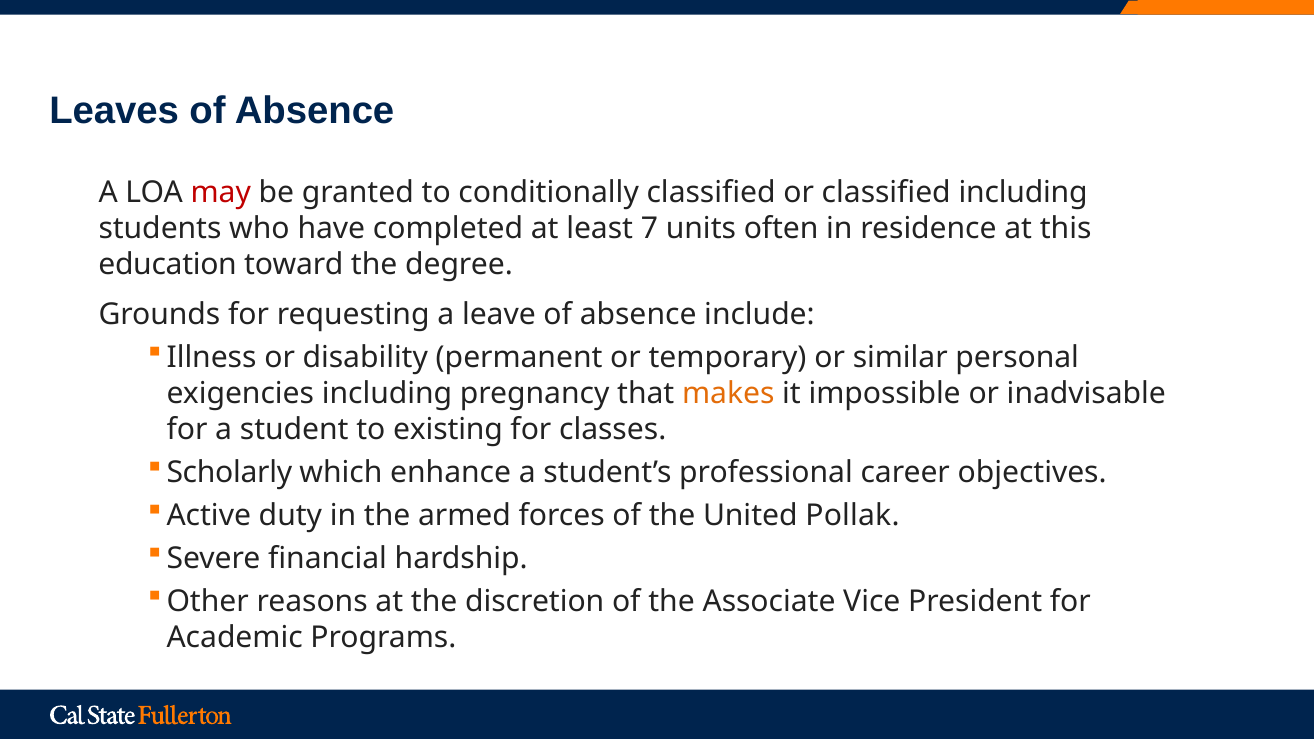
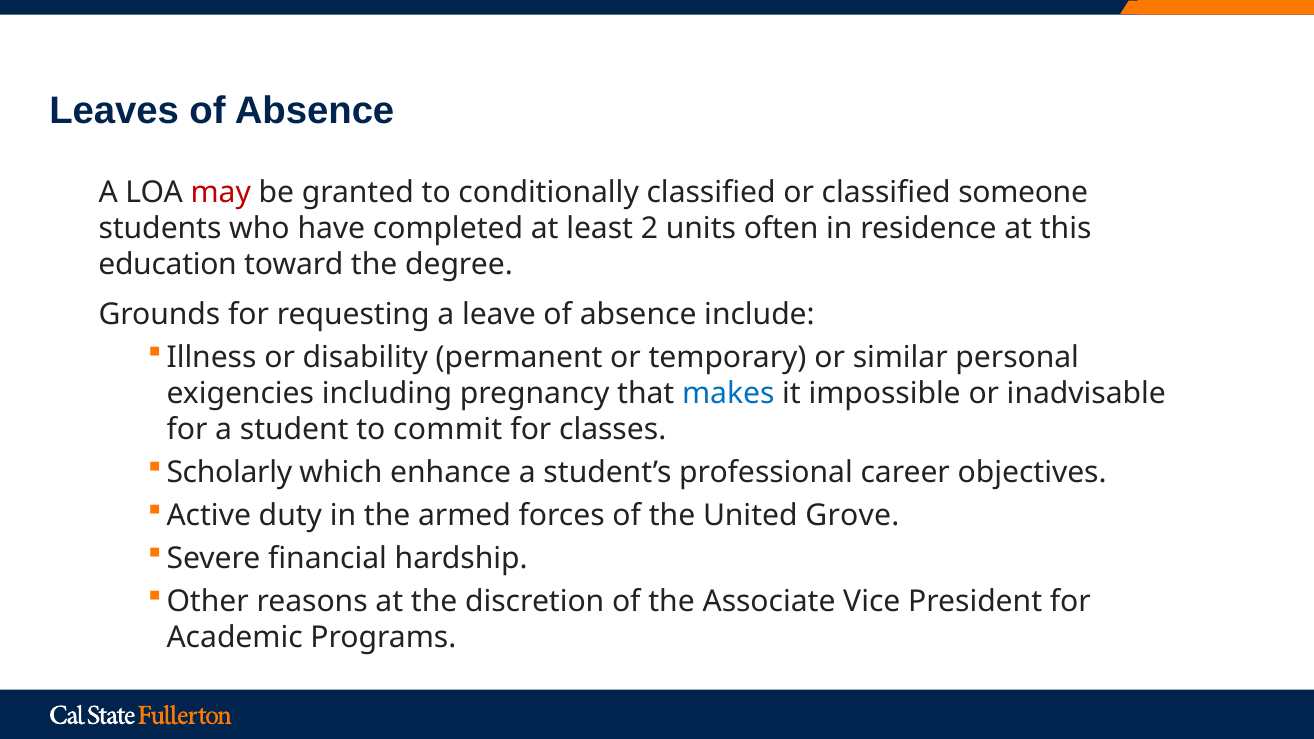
classified including: including -> someone (1023, 193)
7: 7 -> 2 (649, 229)
makes colour: orange -> blue (728, 394)
existing: existing -> commit (448, 430)
Pollak: Pollak -> Grove (852, 515)
